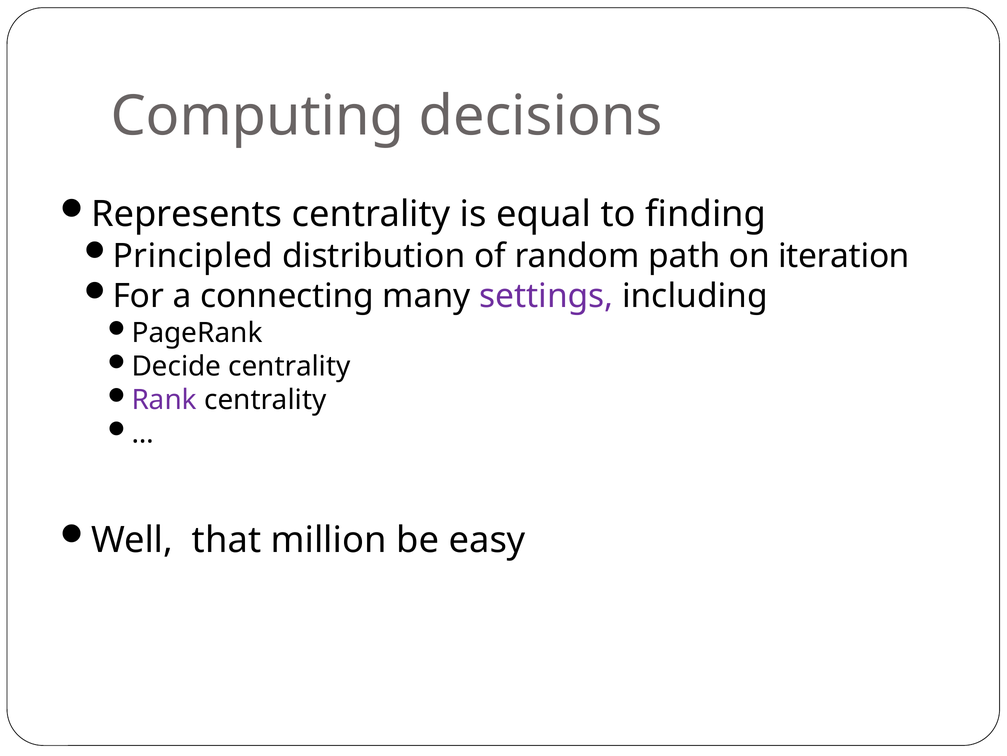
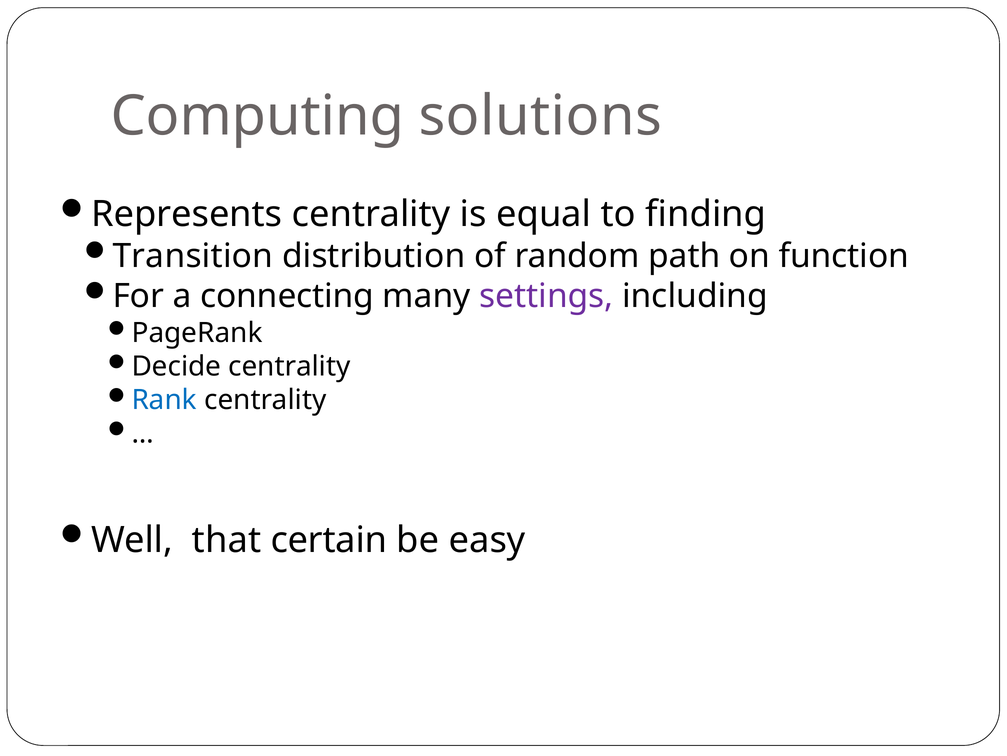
decisions: decisions -> solutions (540, 116)
Principled: Principled -> Transition (193, 256)
iteration: iteration -> function (844, 256)
Rank colour: purple -> blue (164, 400)
million: million -> certain (329, 540)
